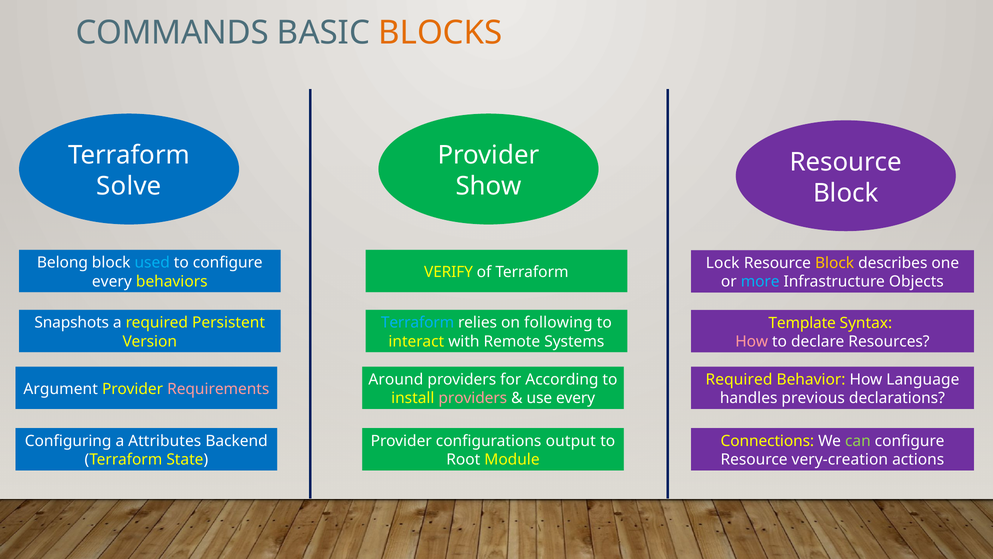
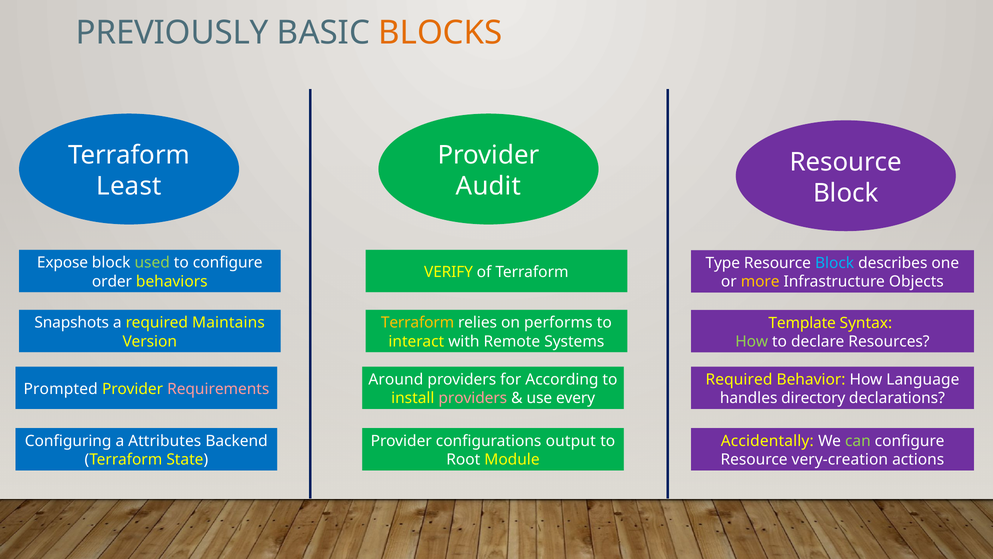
COMMANDS: COMMANDS -> PREVIOUSLY (172, 33)
Solve: Solve -> Least (129, 186)
Show: Show -> Audit (488, 186)
Belong: Belong -> Expose (63, 263)
used colour: light blue -> light green (152, 263)
Lock: Lock -> Type (723, 263)
Block colour: yellow -> light blue (835, 263)
every: every -> order (112, 281)
more colour: light blue -> yellow (760, 282)
Persistent: Persistent -> Maintains (228, 323)
Terraform colour: light blue -> yellow (418, 323)
following: following -> performs (558, 323)
How colour: pink -> light green (752, 341)
Argument: Argument -> Prompted (61, 389)
previous: previous -> directory (813, 398)
Connections: Connections -> Accidentally (767, 441)
